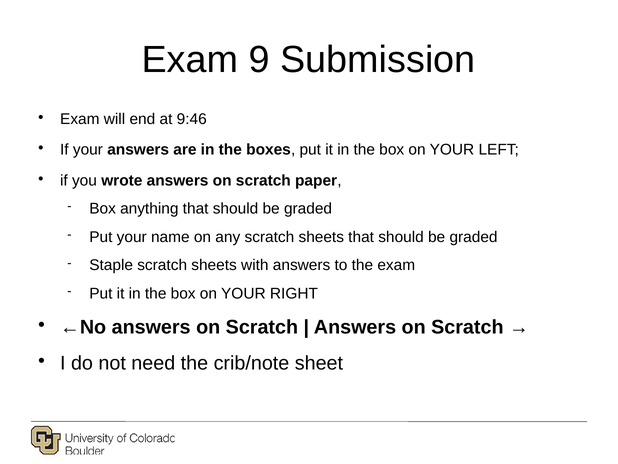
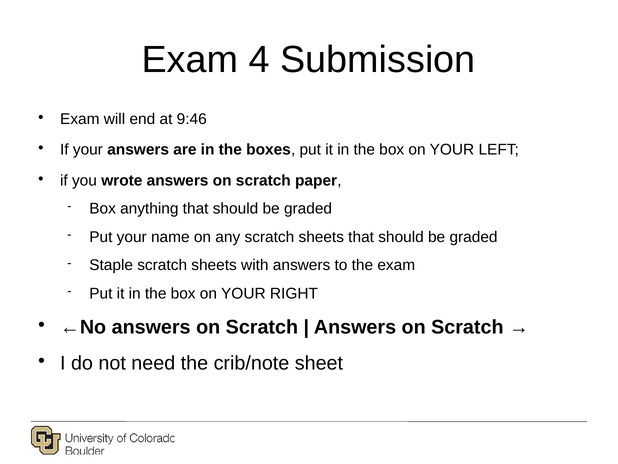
9: 9 -> 4 (259, 60)
